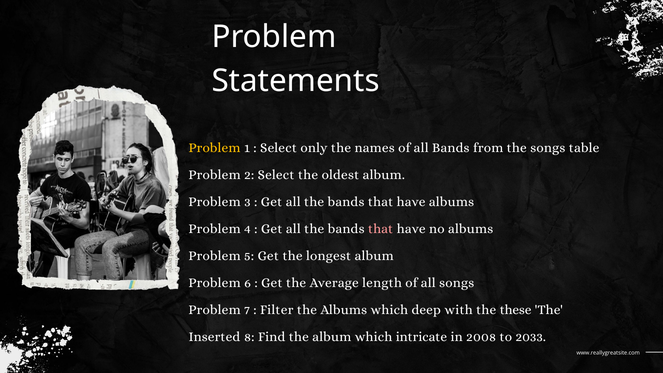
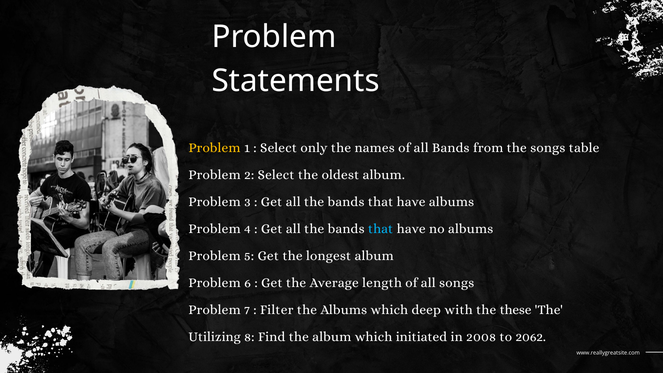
that colour: pink -> light blue (381, 229)
Inserted: Inserted -> Utilizing (215, 337)
intricate: intricate -> initiated (421, 337)
2033: 2033 -> 2062 (531, 337)
